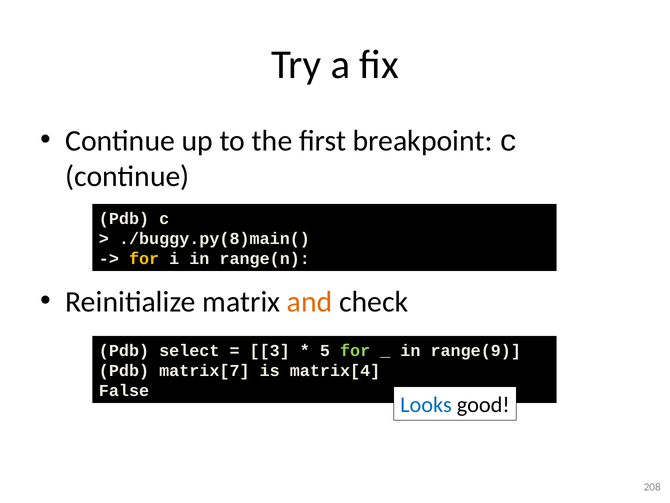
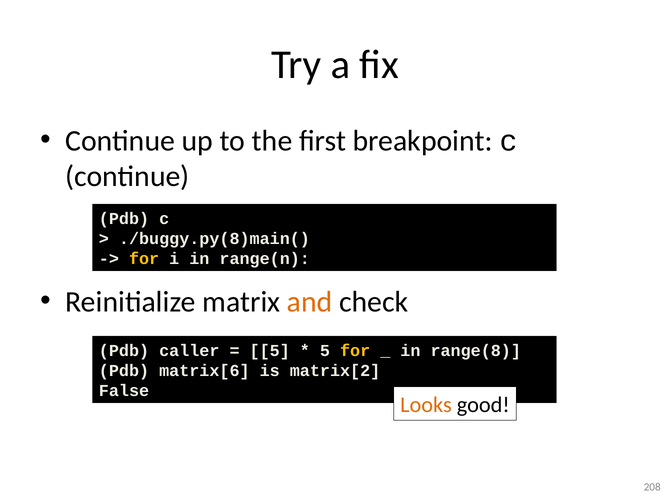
select: select -> caller (189, 350)
3: 3 -> 5 (270, 350)
for colour: light green -> yellow (355, 350)
range(9: range(9 -> range(8 (476, 350)
matrix[7: matrix[7 -> matrix[6 (204, 370)
matrix[4: matrix[4 -> matrix[2 (335, 370)
Looks colour: blue -> orange (426, 405)
